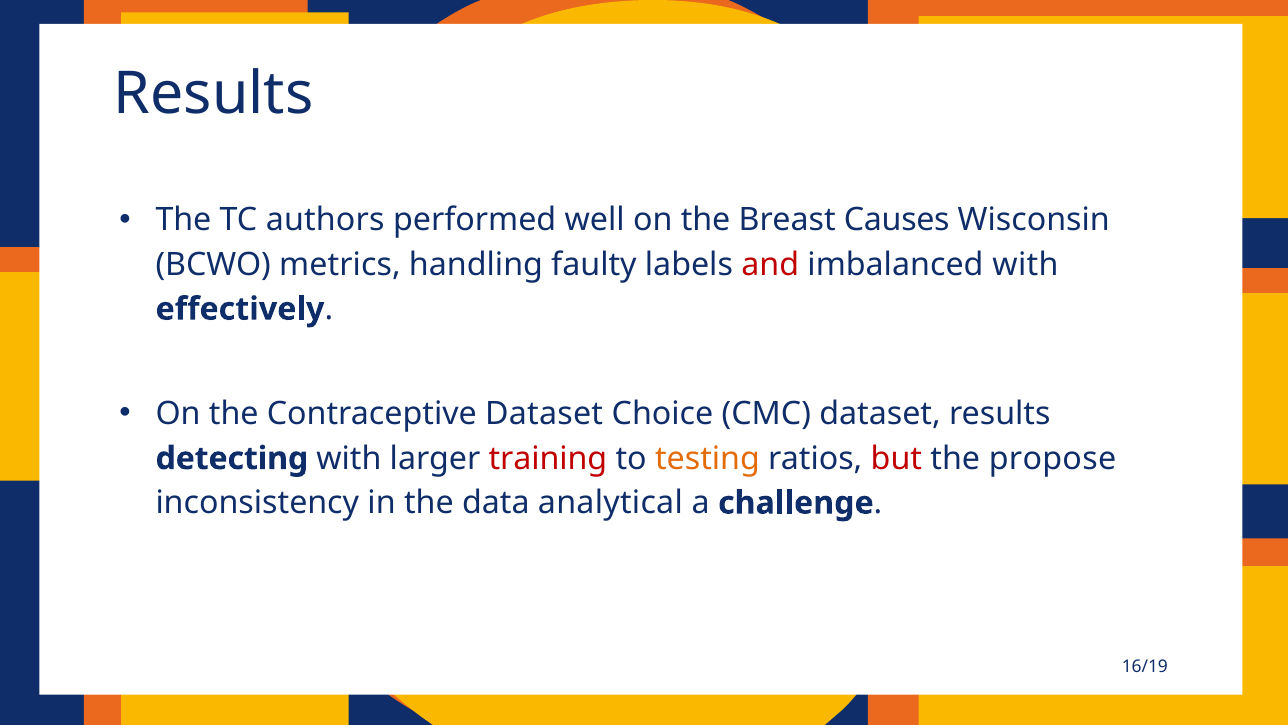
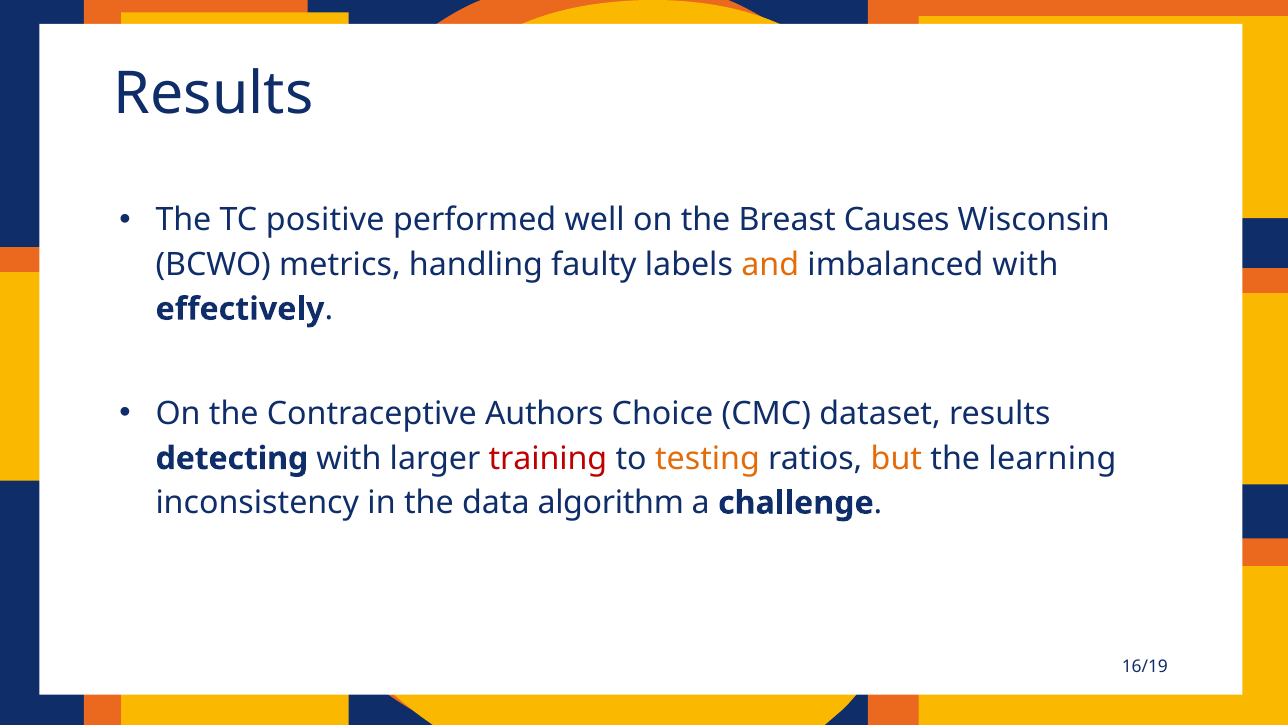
authors: authors -> positive (325, 220)
and colour: red -> orange (770, 264)
Contraceptive Dataset: Dataset -> Authors (544, 414)
but colour: red -> orange (896, 458)
propose: propose -> learning (1053, 458)
analytical: analytical -> algorithm (611, 503)
